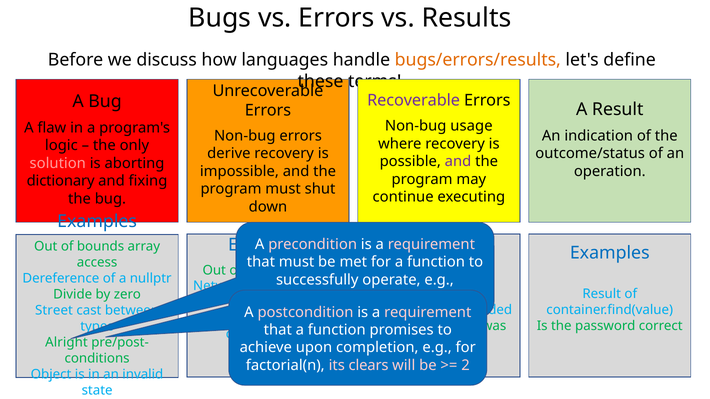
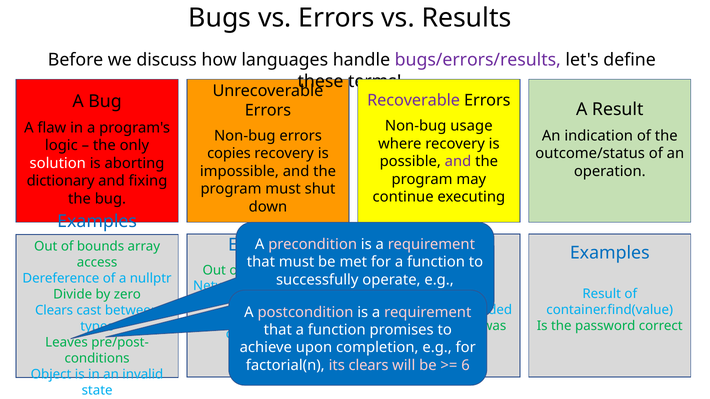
bugs/errors/results colour: orange -> purple (478, 60)
derive: derive -> copies (229, 154)
solution colour: pink -> white (58, 163)
Street: Street -> Clears (54, 311)
Alright: Alright -> Leaves (67, 343)
2: 2 -> 6 (466, 366)
